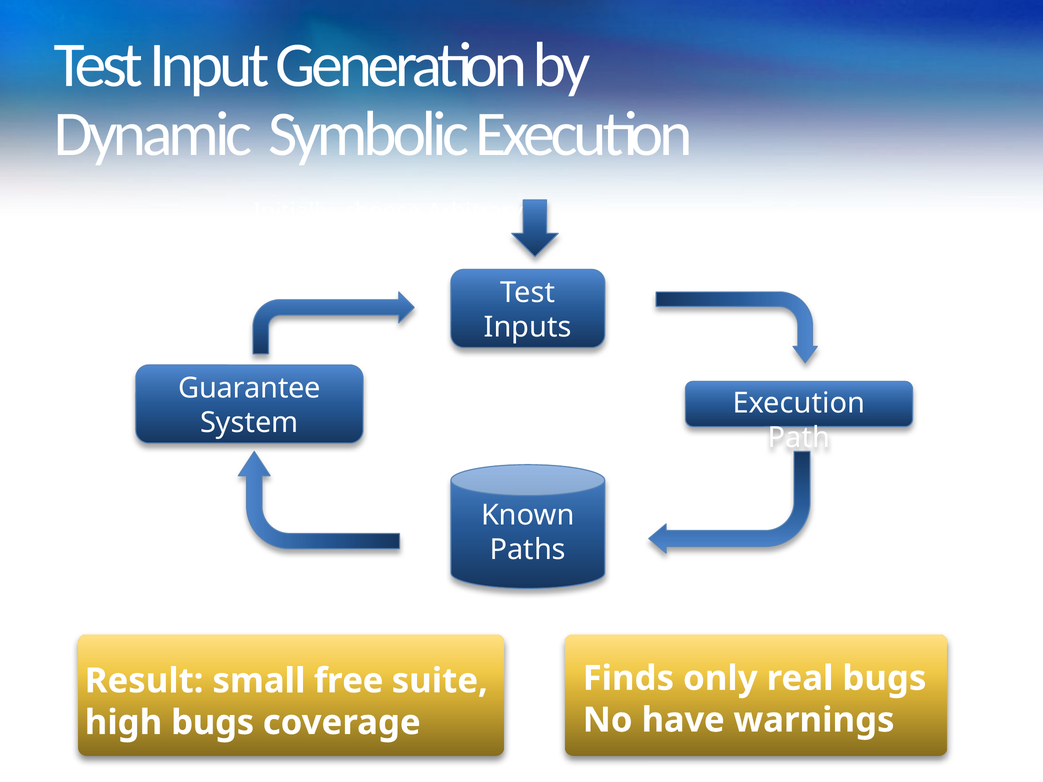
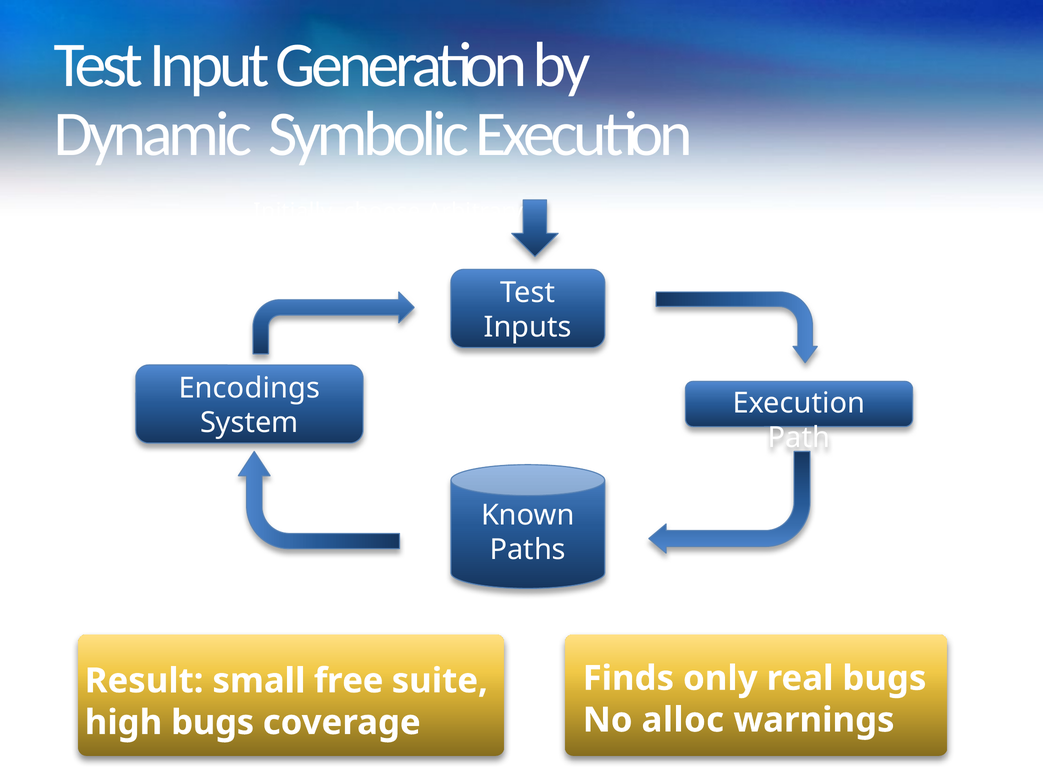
Guarantee: Guarantee -> Encodings (249, 388)
have: have -> alloc (683, 720)
